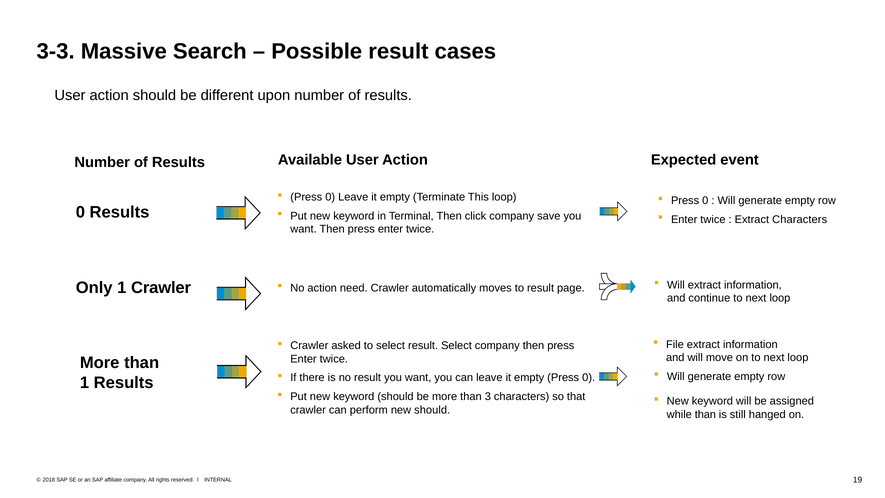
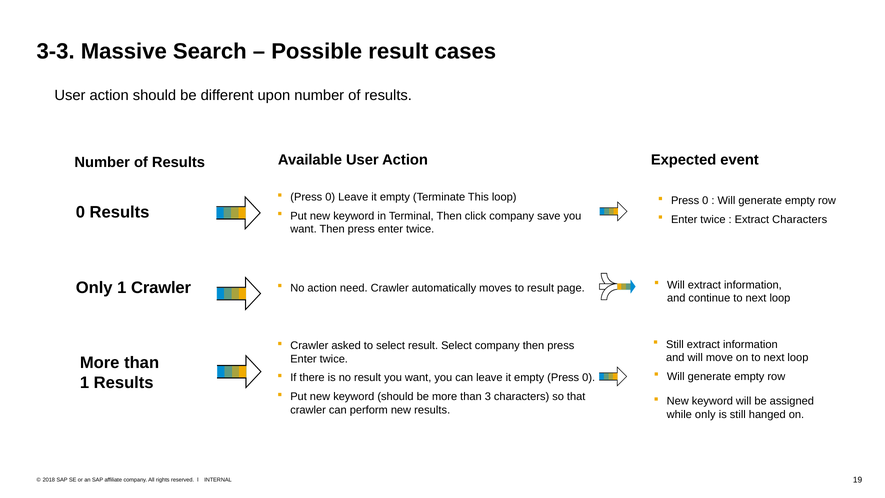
File: File -> Still (675, 344)
new should: should -> results (432, 410)
while than: than -> only (705, 414)
